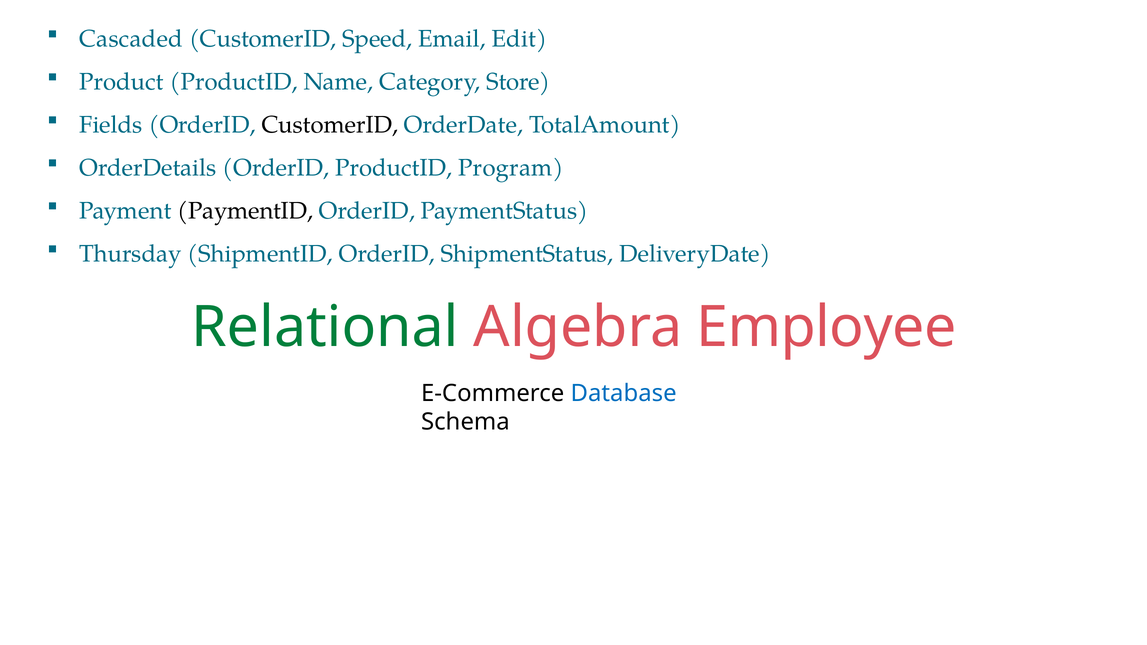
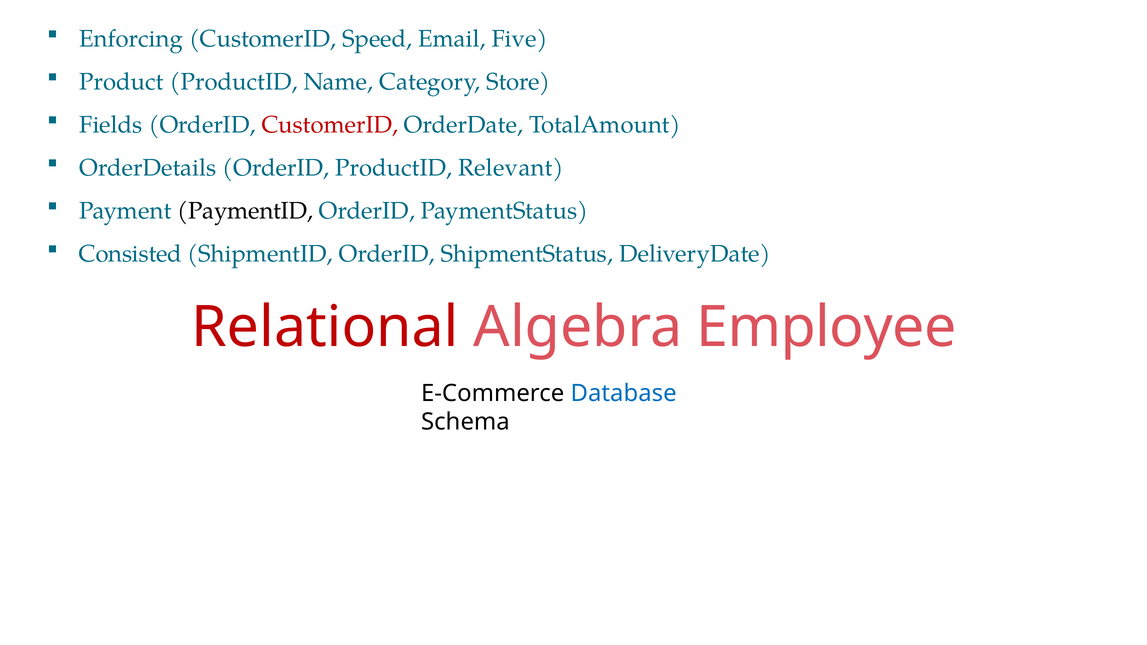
Cascaded: Cascaded -> Enforcing (131, 39)
Edit: Edit -> Five (520, 39)
CustomerID colour: black -> red (330, 125)
Program: Program -> Relevant (511, 168)
Thursday: Thursday -> Consisted (130, 254)
Relational colour: green -> red (325, 327)
